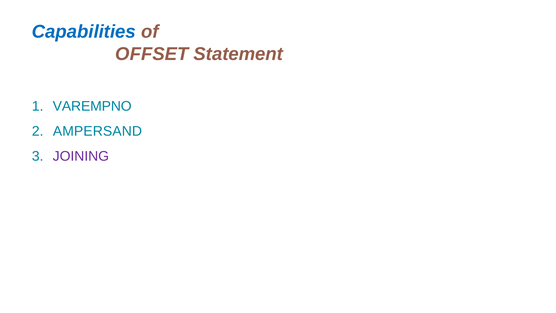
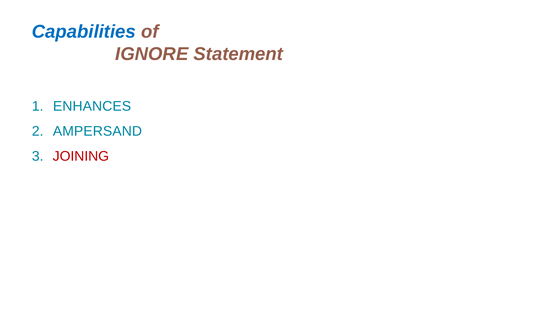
OFFSET: OFFSET -> IGNORE (152, 54)
VAREMPNO: VAREMPNO -> ENHANCES (92, 106)
JOINING colour: purple -> red (81, 156)
